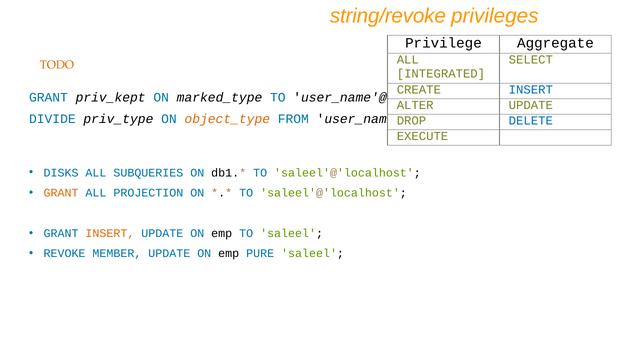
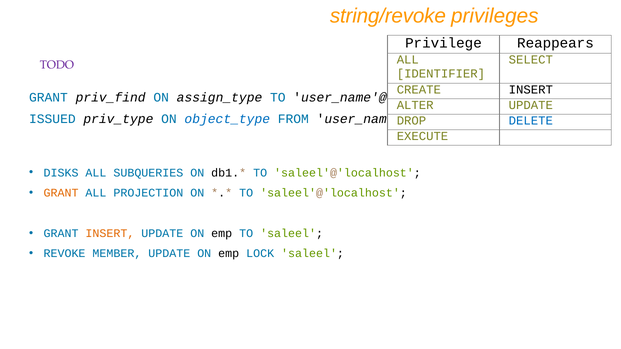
Aggregate: Aggregate -> Reappears (555, 43)
TODO colour: orange -> purple (57, 65)
INTEGRATED: INTEGRATED -> IDENTIFIER (441, 74)
INSERT colour: blue -> black (531, 90)
priv_kept: priv_kept -> priv_find (111, 98)
marked_type: marked_type -> assign_type (220, 98)
DIVIDE: DIVIDE -> ISSUED (52, 119)
object_type colour: orange -> blue (227, 119)
PURE: PURE -> LOCK (260, 254)
